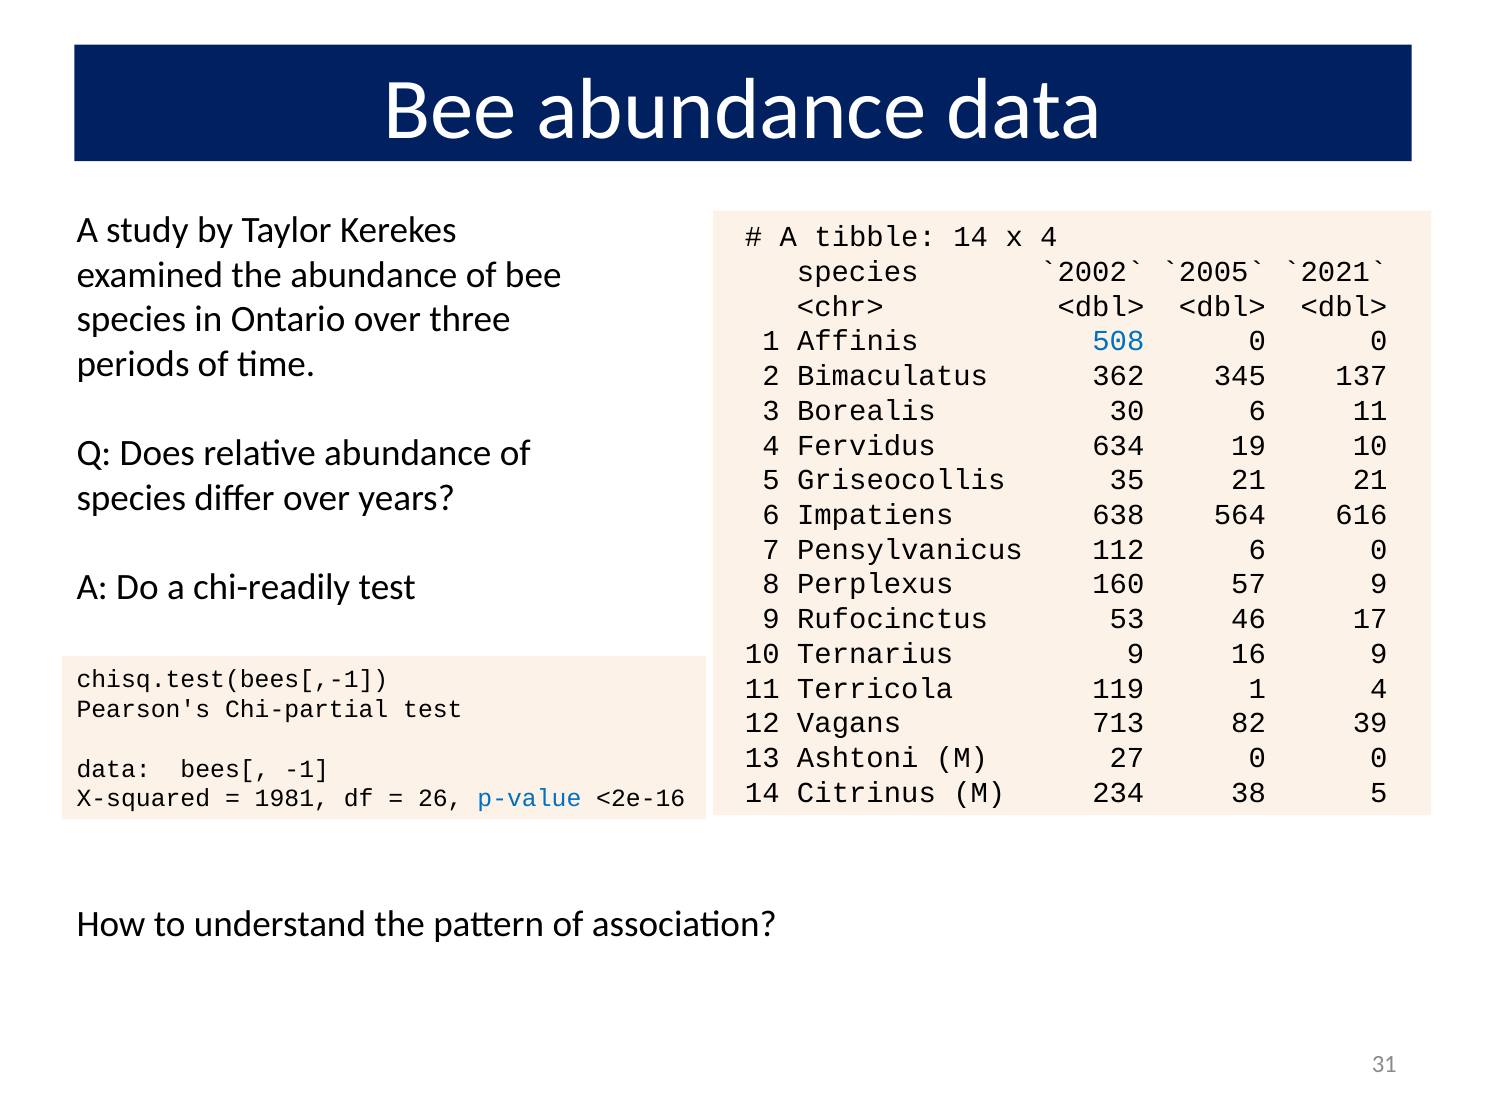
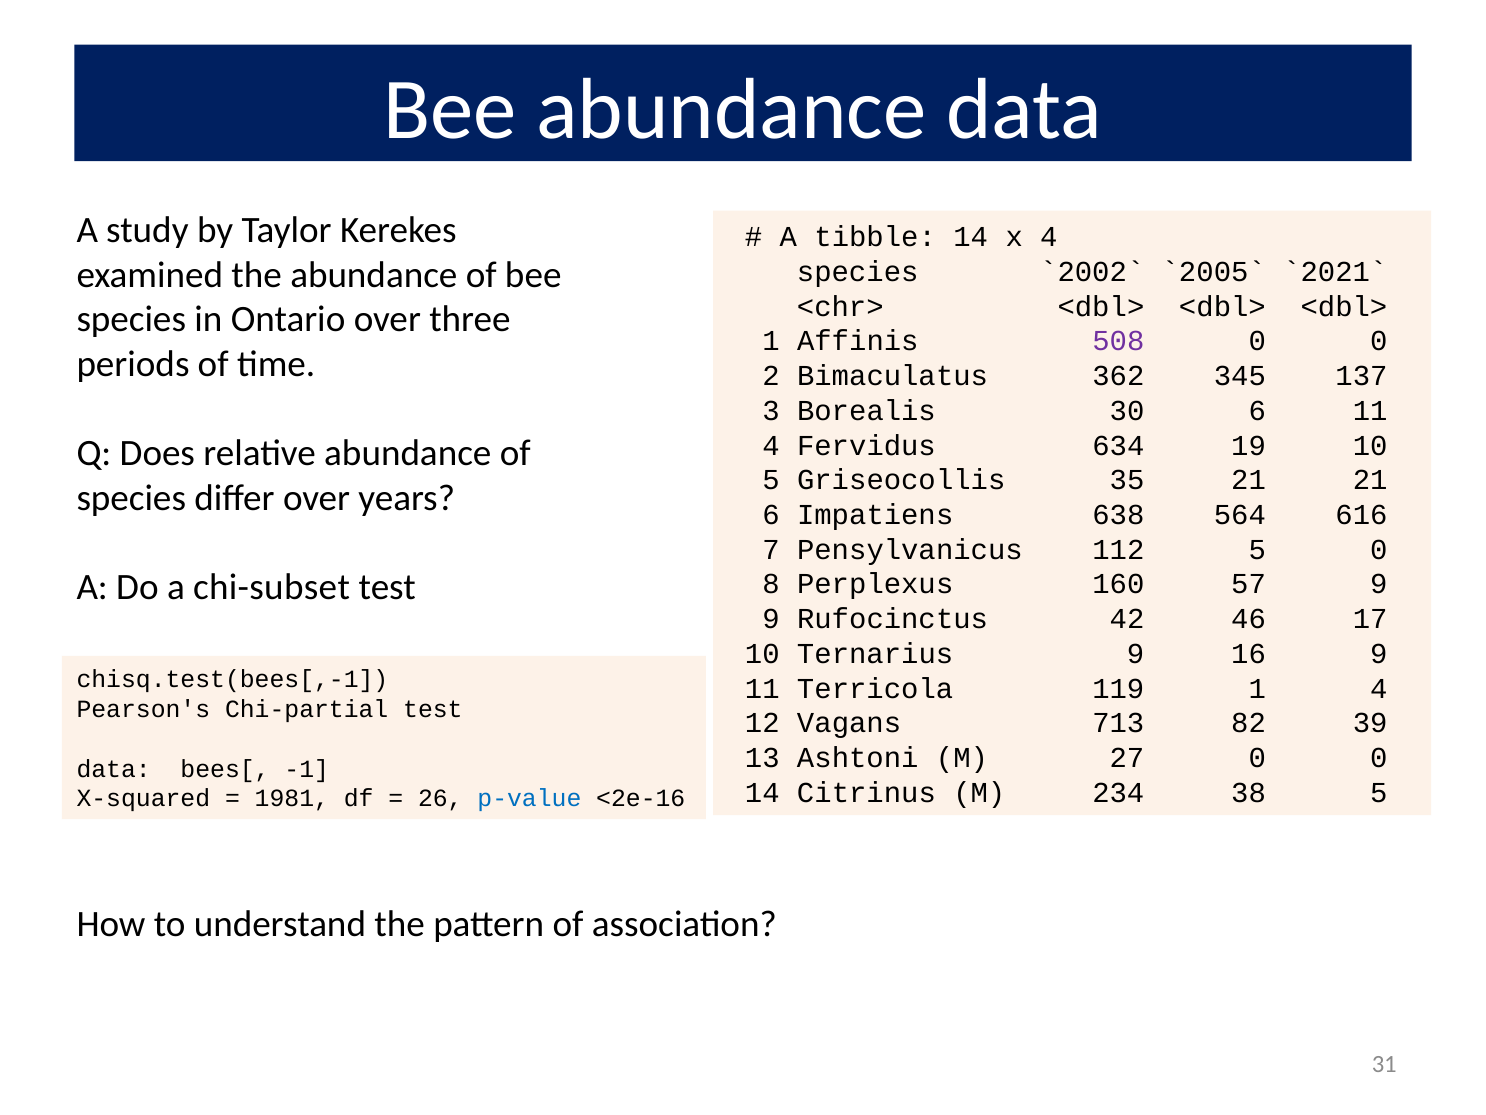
508 colour: blue -> purple (1118, 341)
112 6: 6 -> 5 (1257, 549)
chi-readily: chi-readily -> chi-subset (271, 587)
53: 53 -> 42 (1127, 619)
